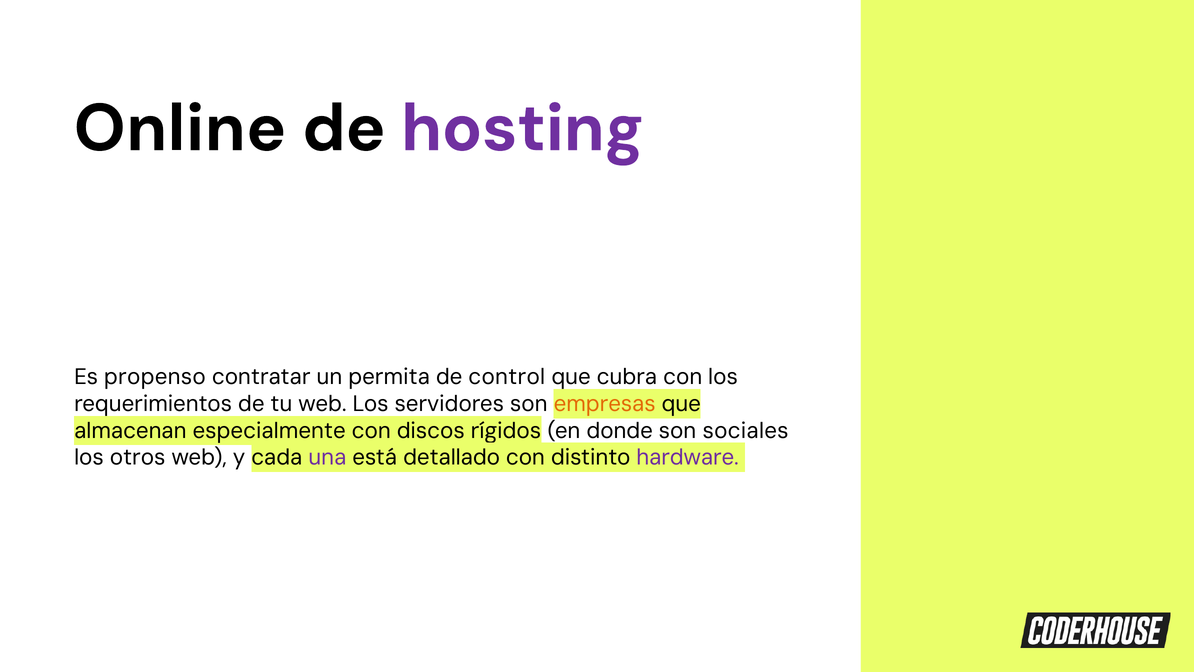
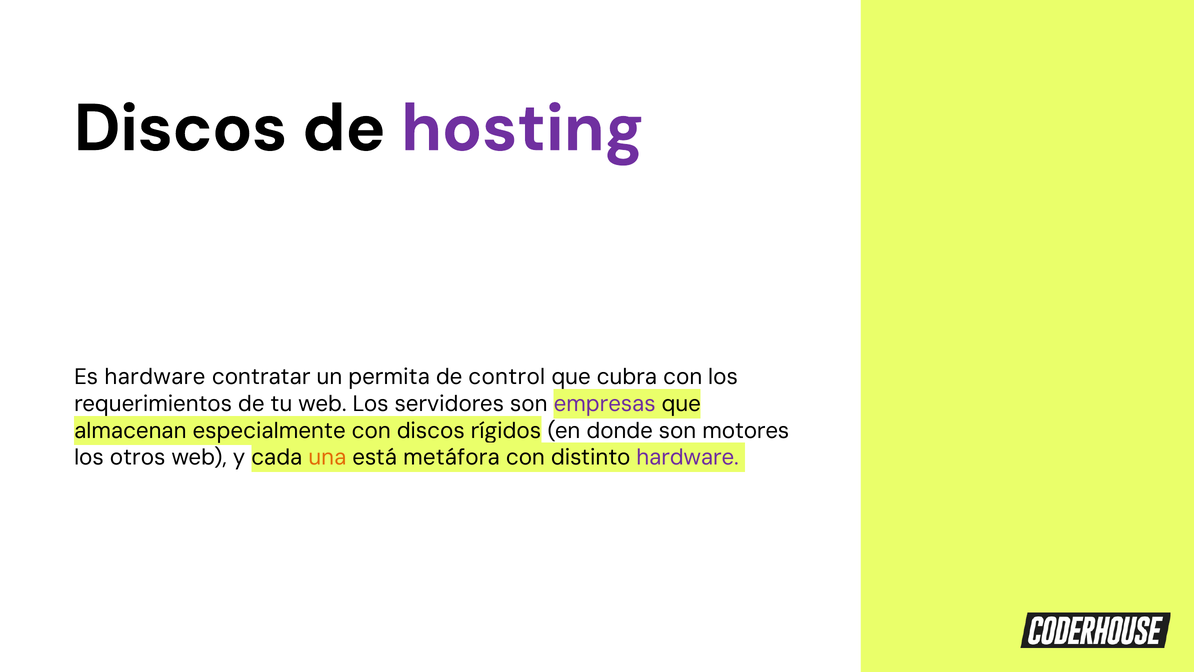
Online: Online -> Discos (181, 128)
Es propenso: propenso -> hardware (155, 377)
empresas colour: orange -> purple (605, 404)
sociales: sociales -> motores (746, 430)
una colour: purple -> orange (327, 457)
detallado: detallado -> metáfora (452, 457)
